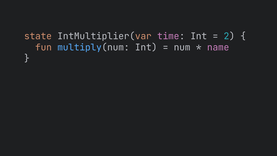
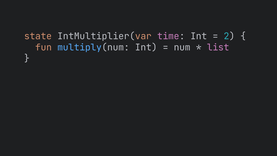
name: name -> list (218, 47)
